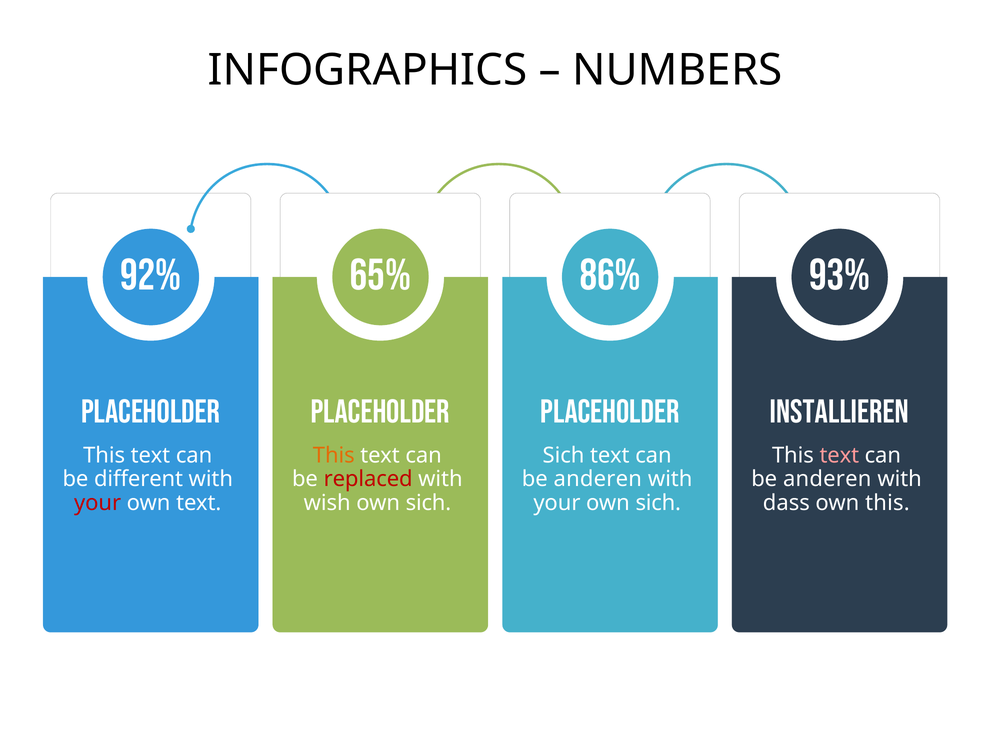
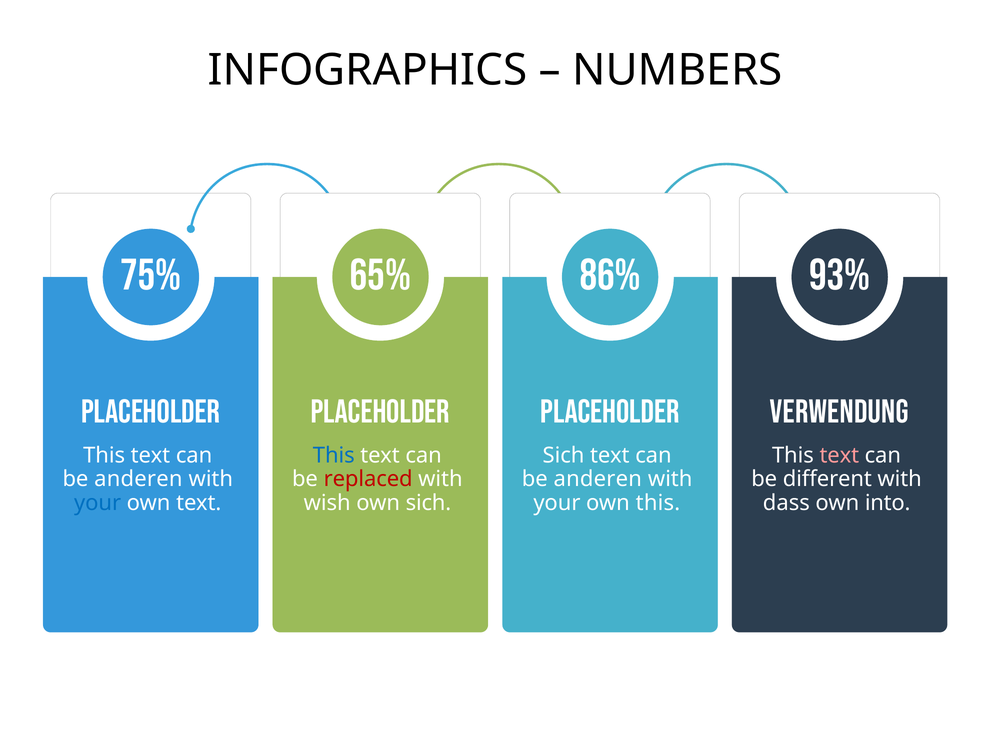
92%: 92% -> 75% (151, 275)
Installieren: Installieren -> Verwendung (839, 411)
This colour: orange -> blue (334, 455)
different: different -> anderen (138, 479)
anderen: anderen -> different (827, 479)
your colour: red -> blue (98, 502)
your own sich: sich -> this (658, 502)
own this: this -> into (888, 502)
